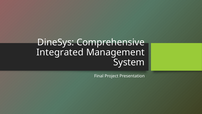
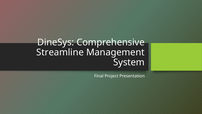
Integrated: Integrated -> Streamline (60, 52)
